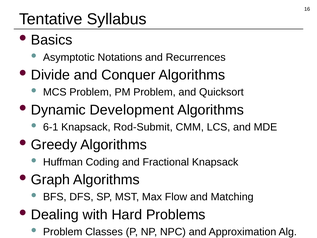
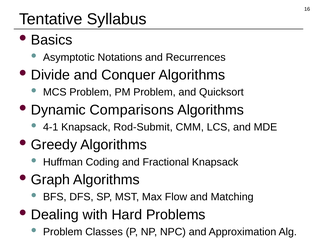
Development: Development -> Comparisons (132, 110)
6-1: 6-1 -> 4-1 (51, 127)
